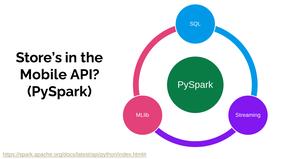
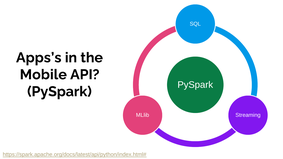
Store’s: Store’s -> Apps’s (39, 58)
